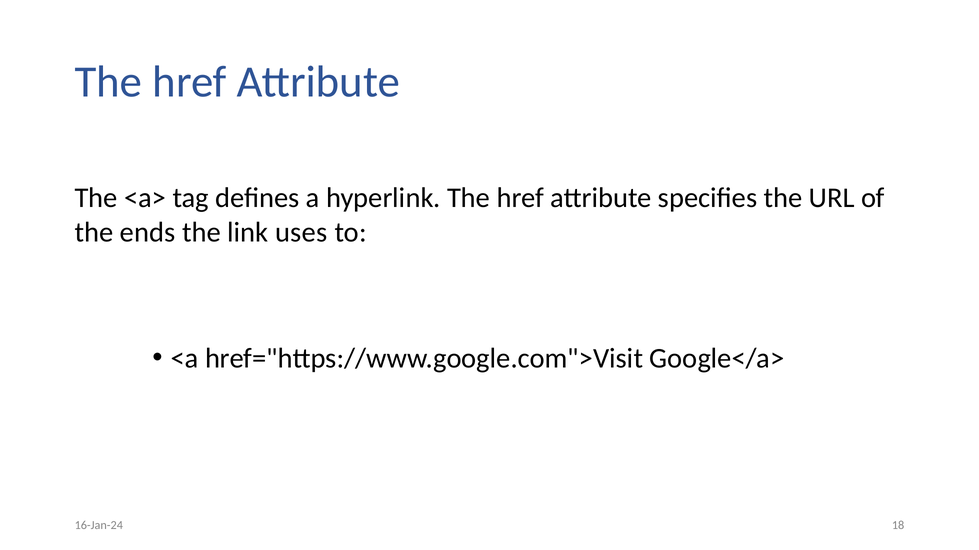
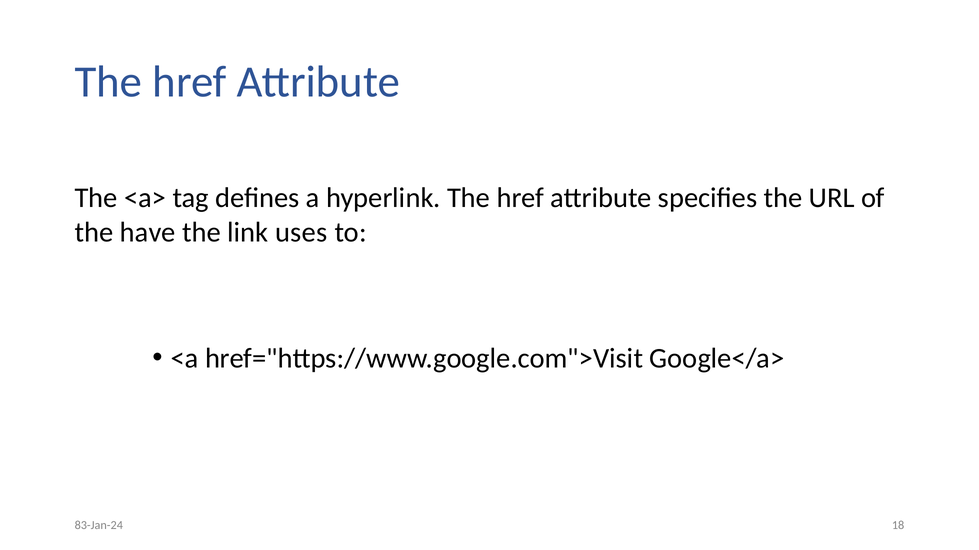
ends: ends -> have (148, 232)
16-Jan-24: 16-Jan-24 -> 83-Jan-24 (99, 526)
